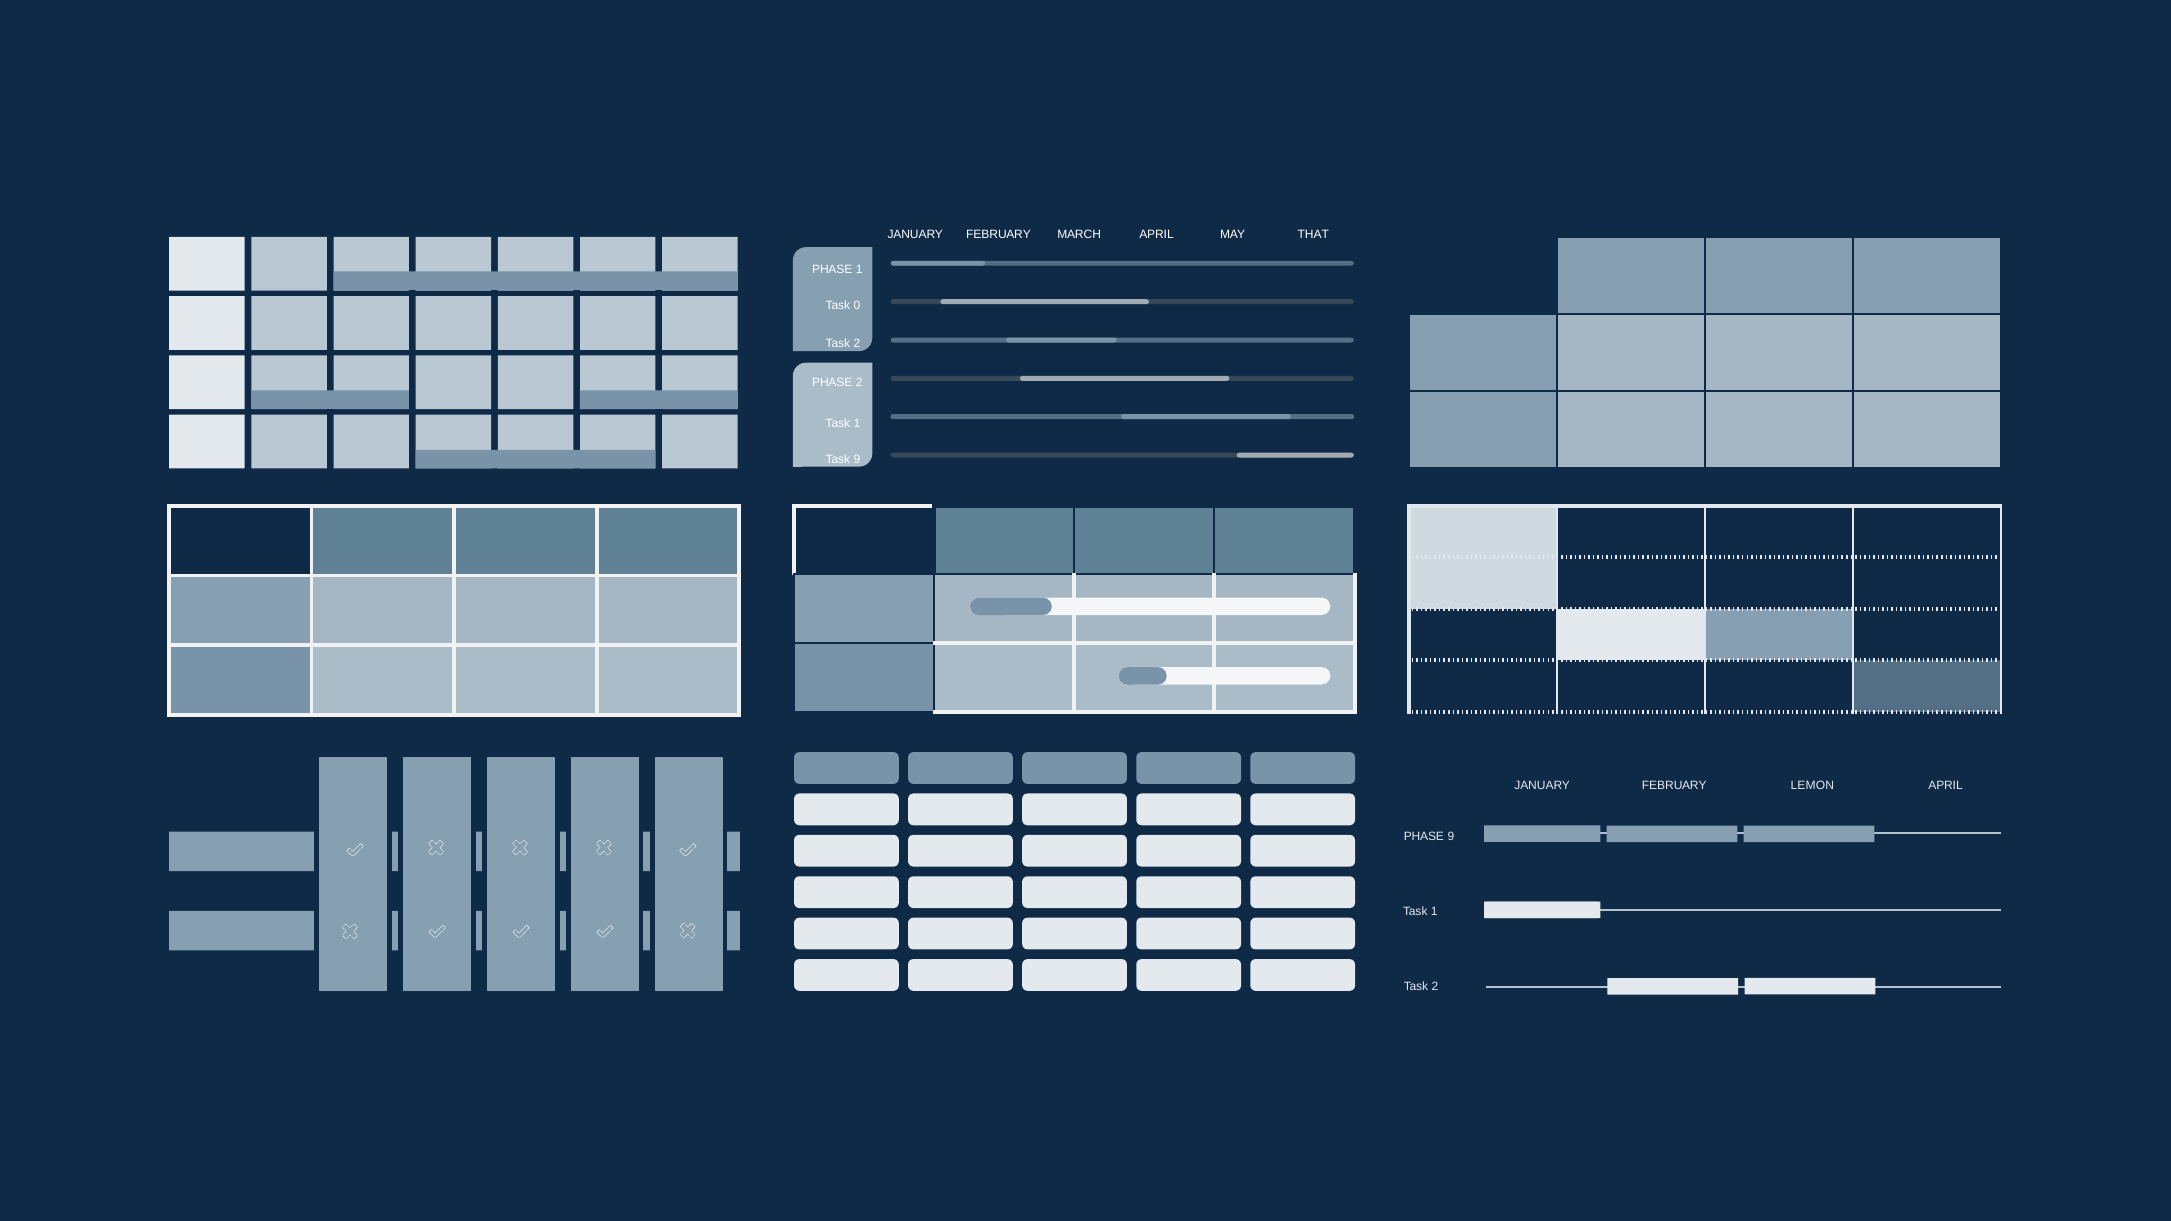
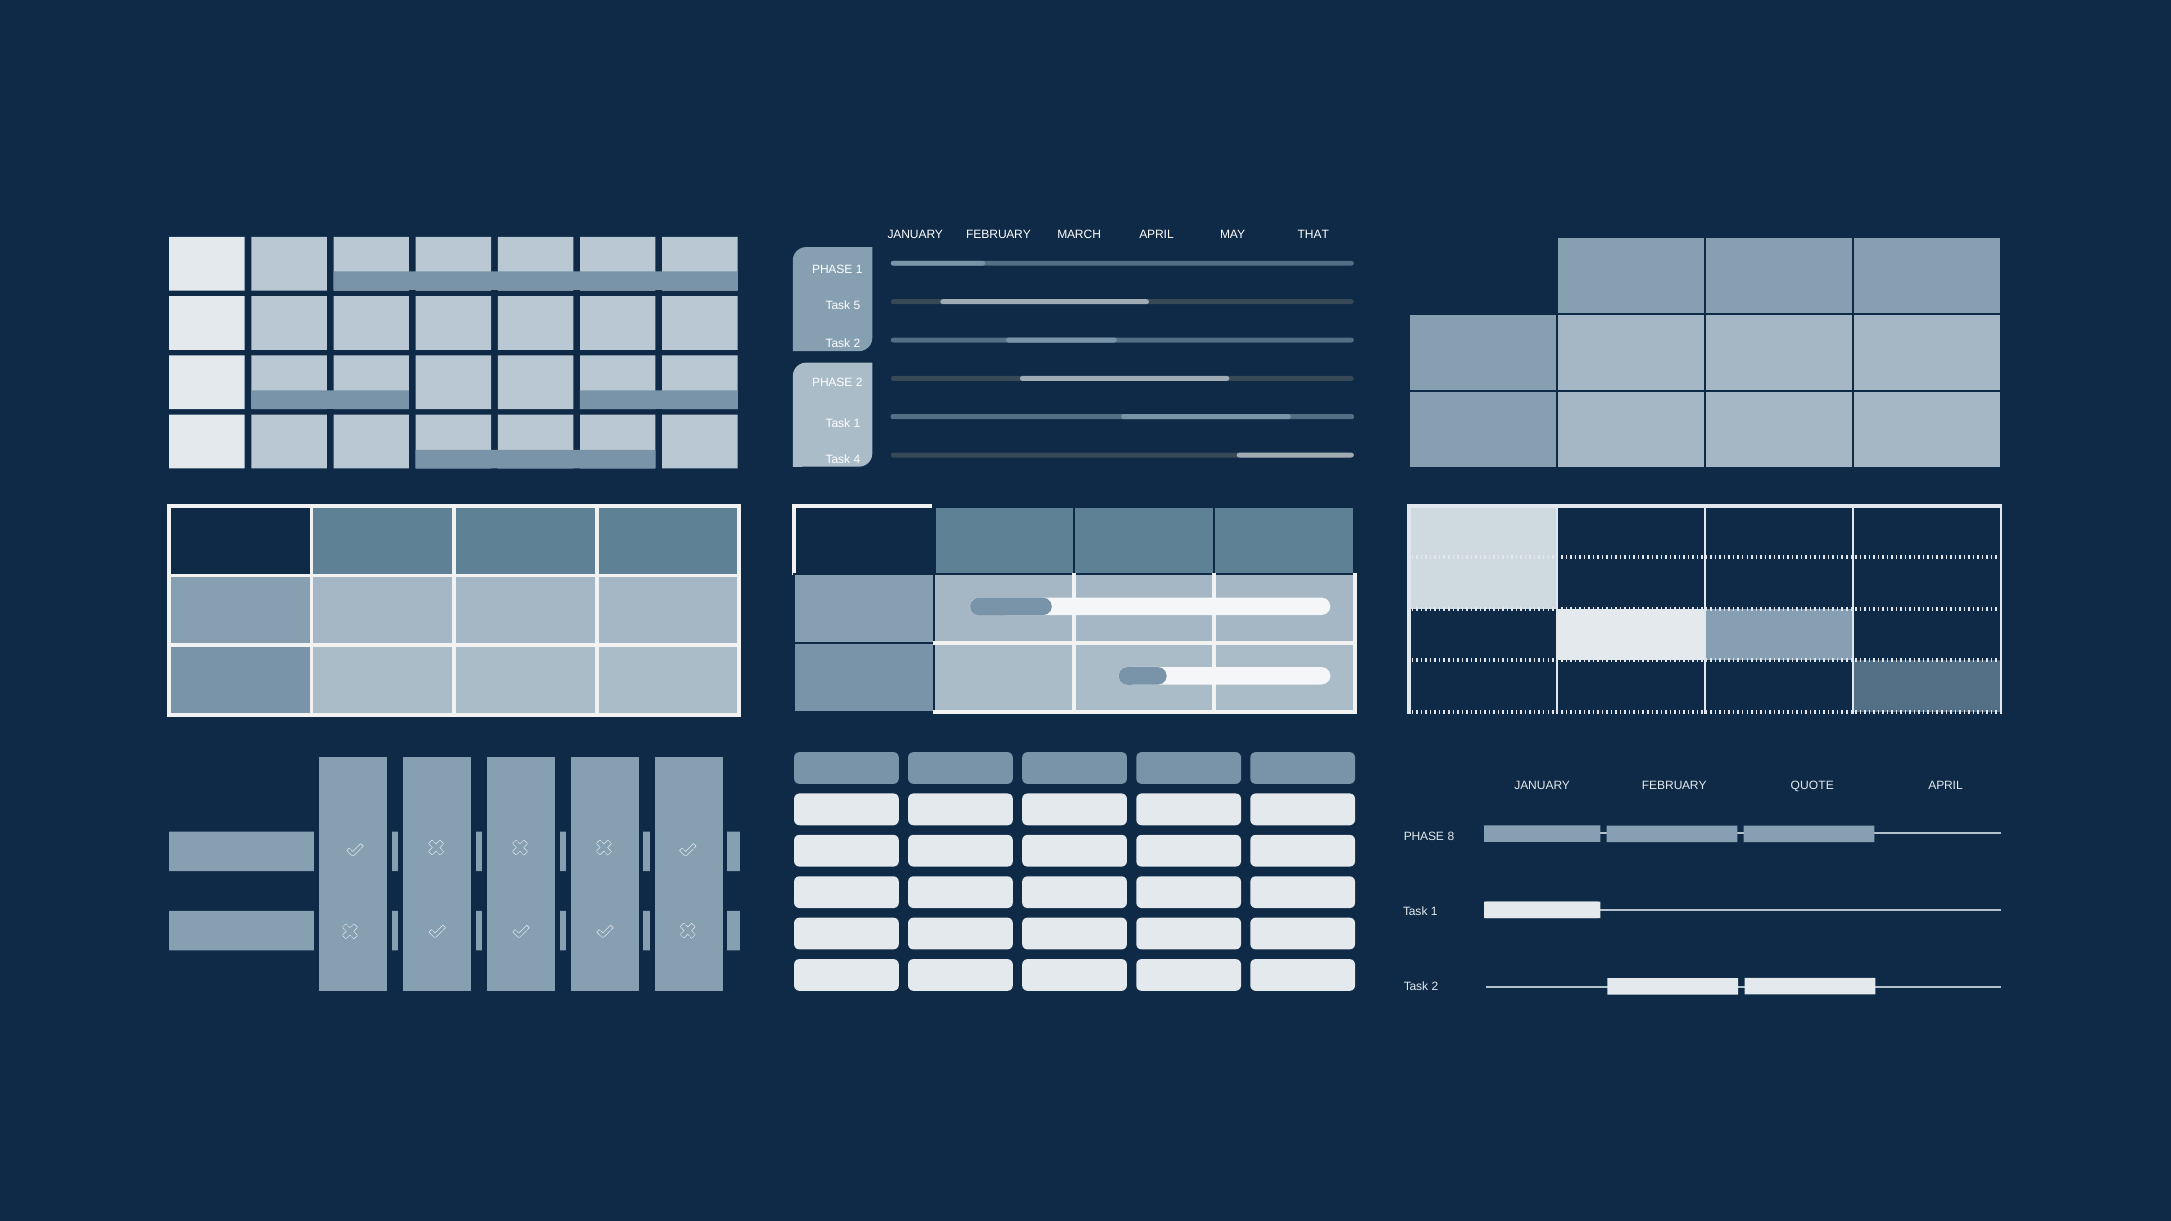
0: 0 -> 5 (857, 306)
Task 9: 9 -> 4 (857, 460)
LEMON: LEMON -> QUOTE (1812, 786)
PHASE 9: 9 -> 8 (1451, 836)
